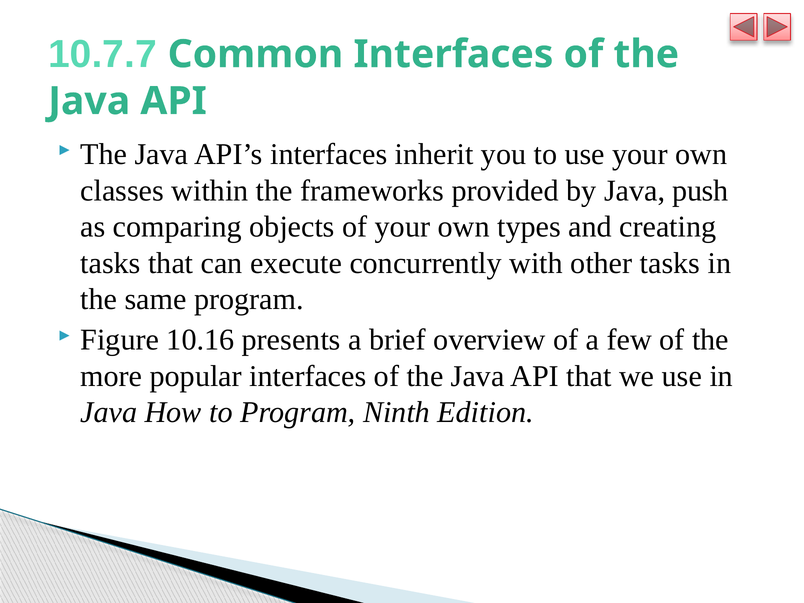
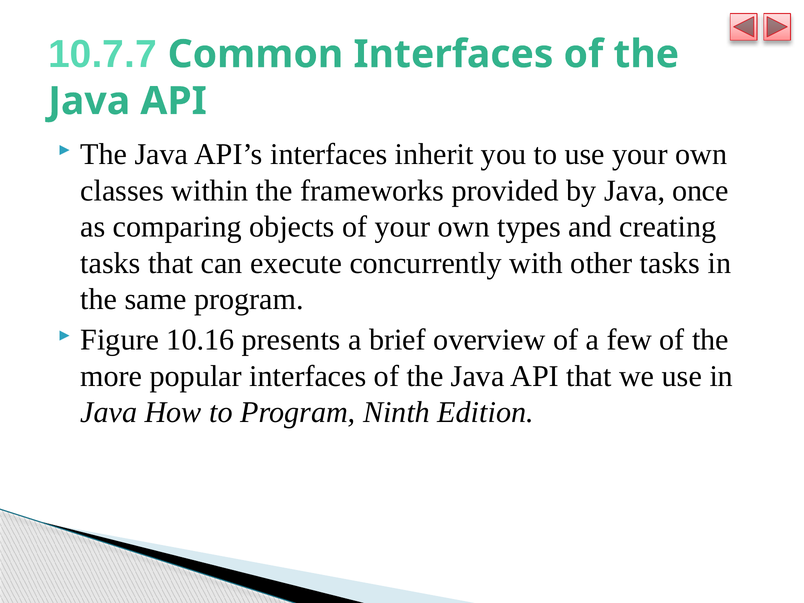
push: push -> once (700, 191)
